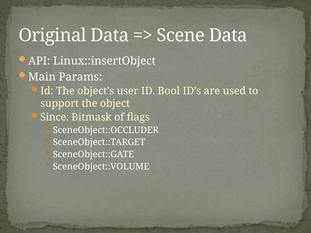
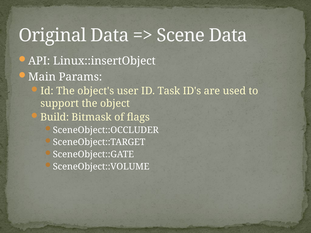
Bool: Bool -> Task (169, 91)
Since: Since -> Build (55, 117)
